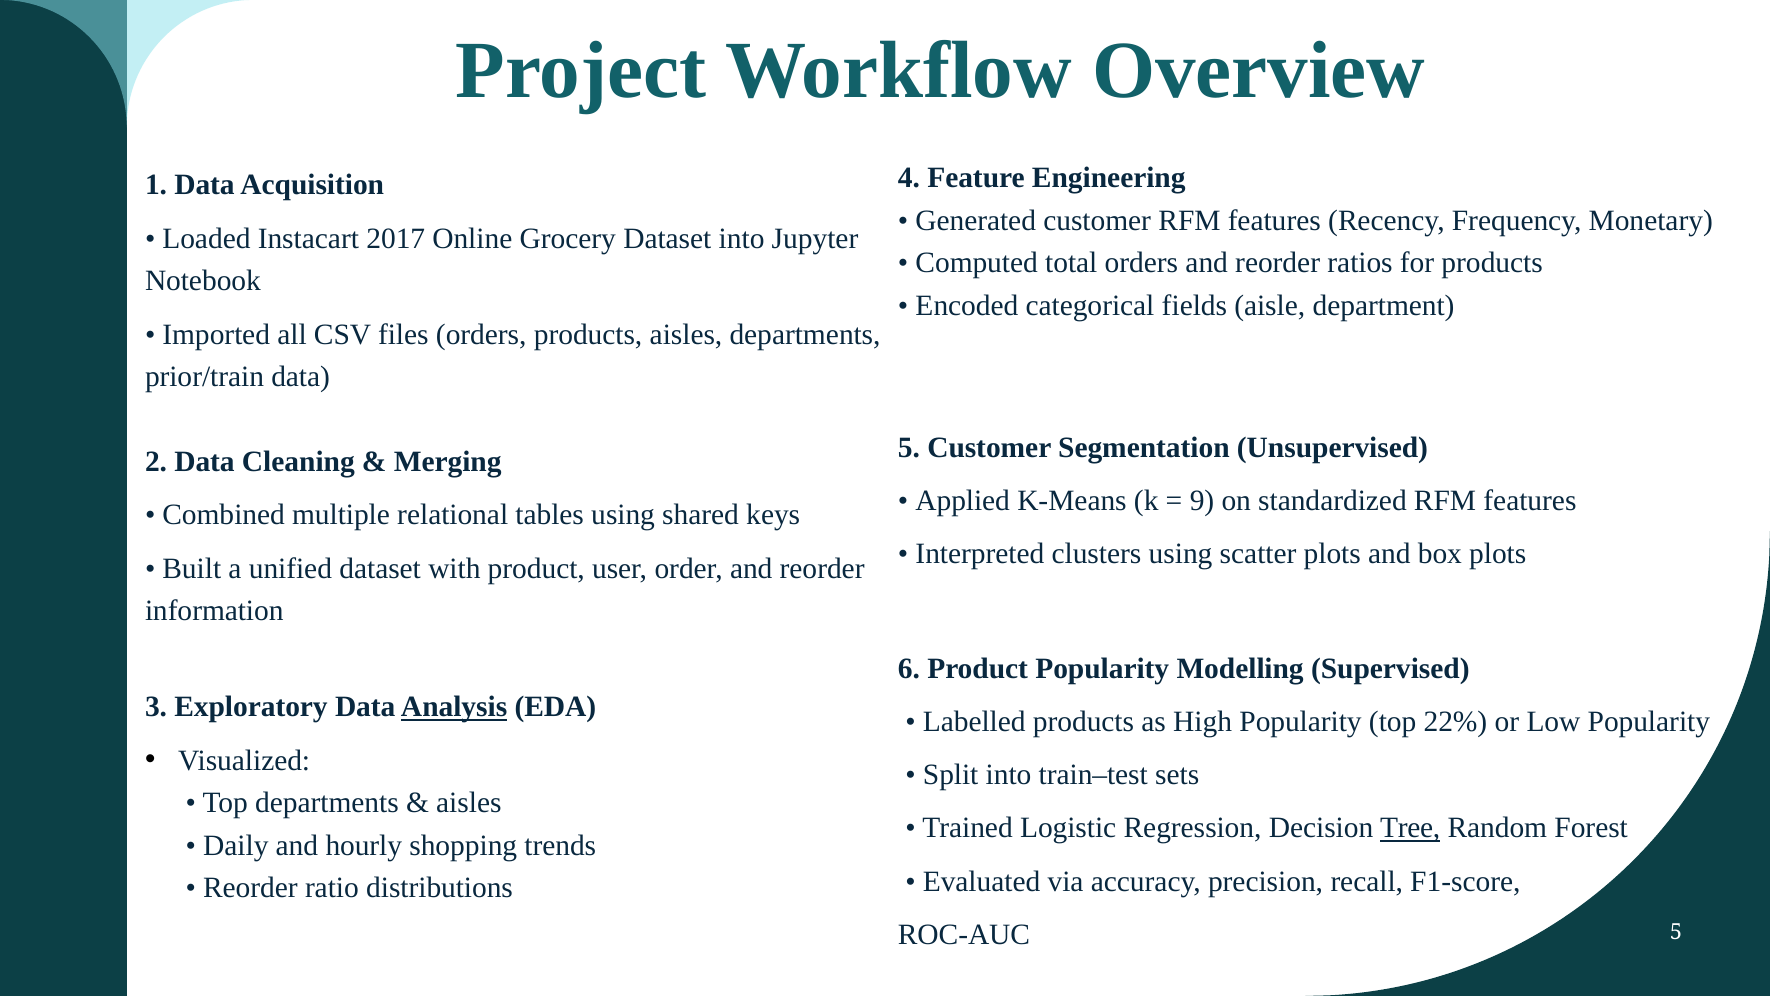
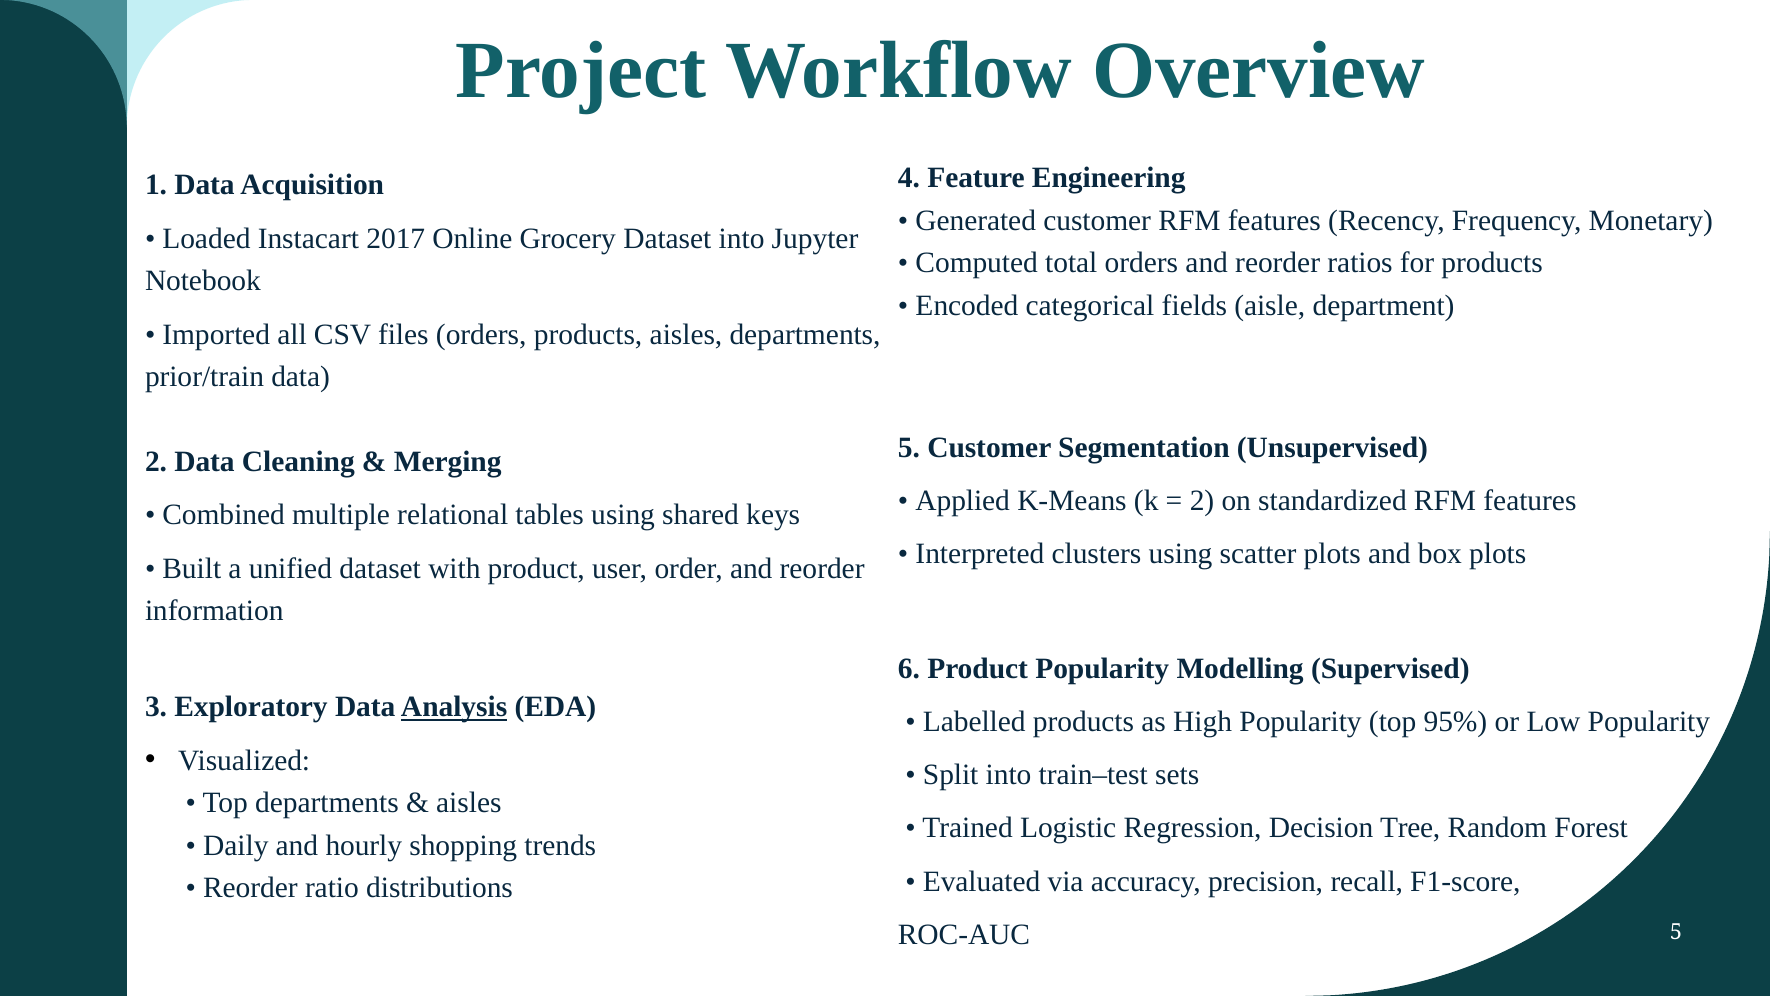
9: 9 -> 2 (1202, 501)
22%: 22% -> 95% (1455, 722)
Tree underline: present -> none (1410, 828)
